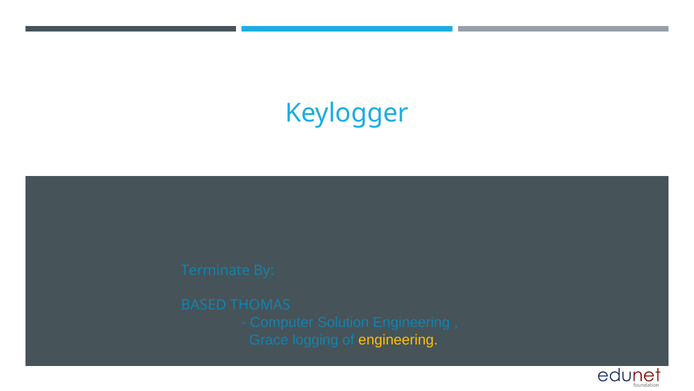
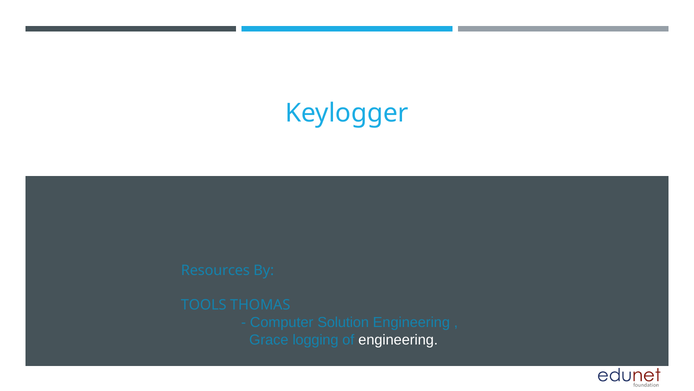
Terminate: Terminate -> Resources (215, 270)
BASED: BASED -> TOOLS (204, 305)
engineering colour: yellow -> white (398, 339)
